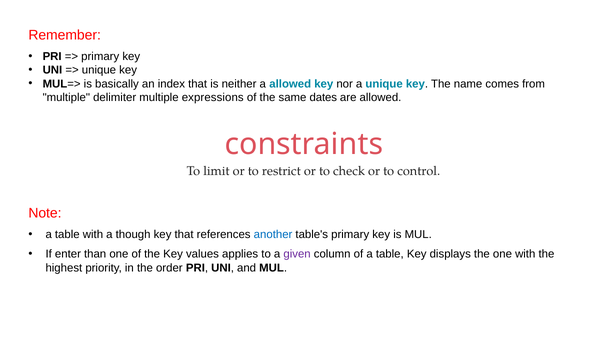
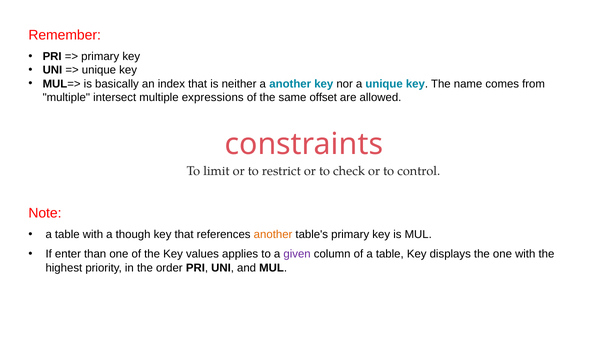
a allowed: allowed -> another (290, 84)
delimiter: delimiter -> intersect (115, 97)
dates: dates -> offset (323, 97)
another colour: blue -> orange (273, 234)
